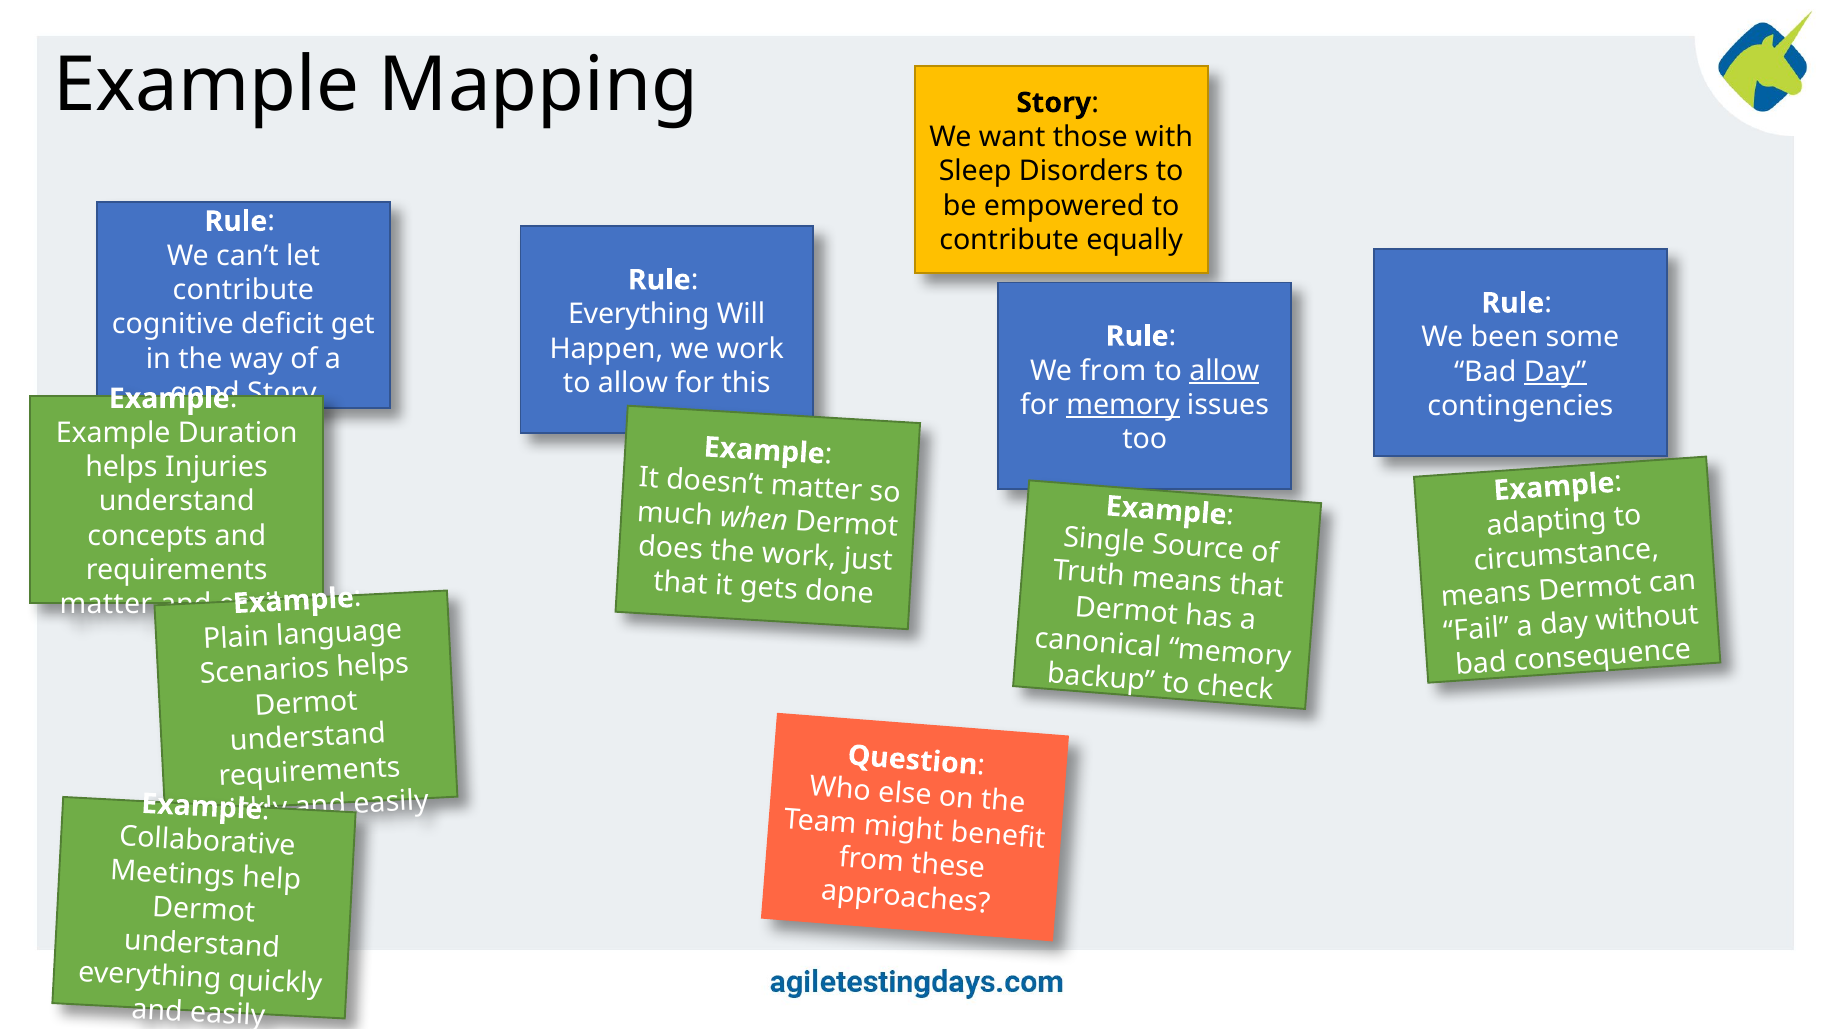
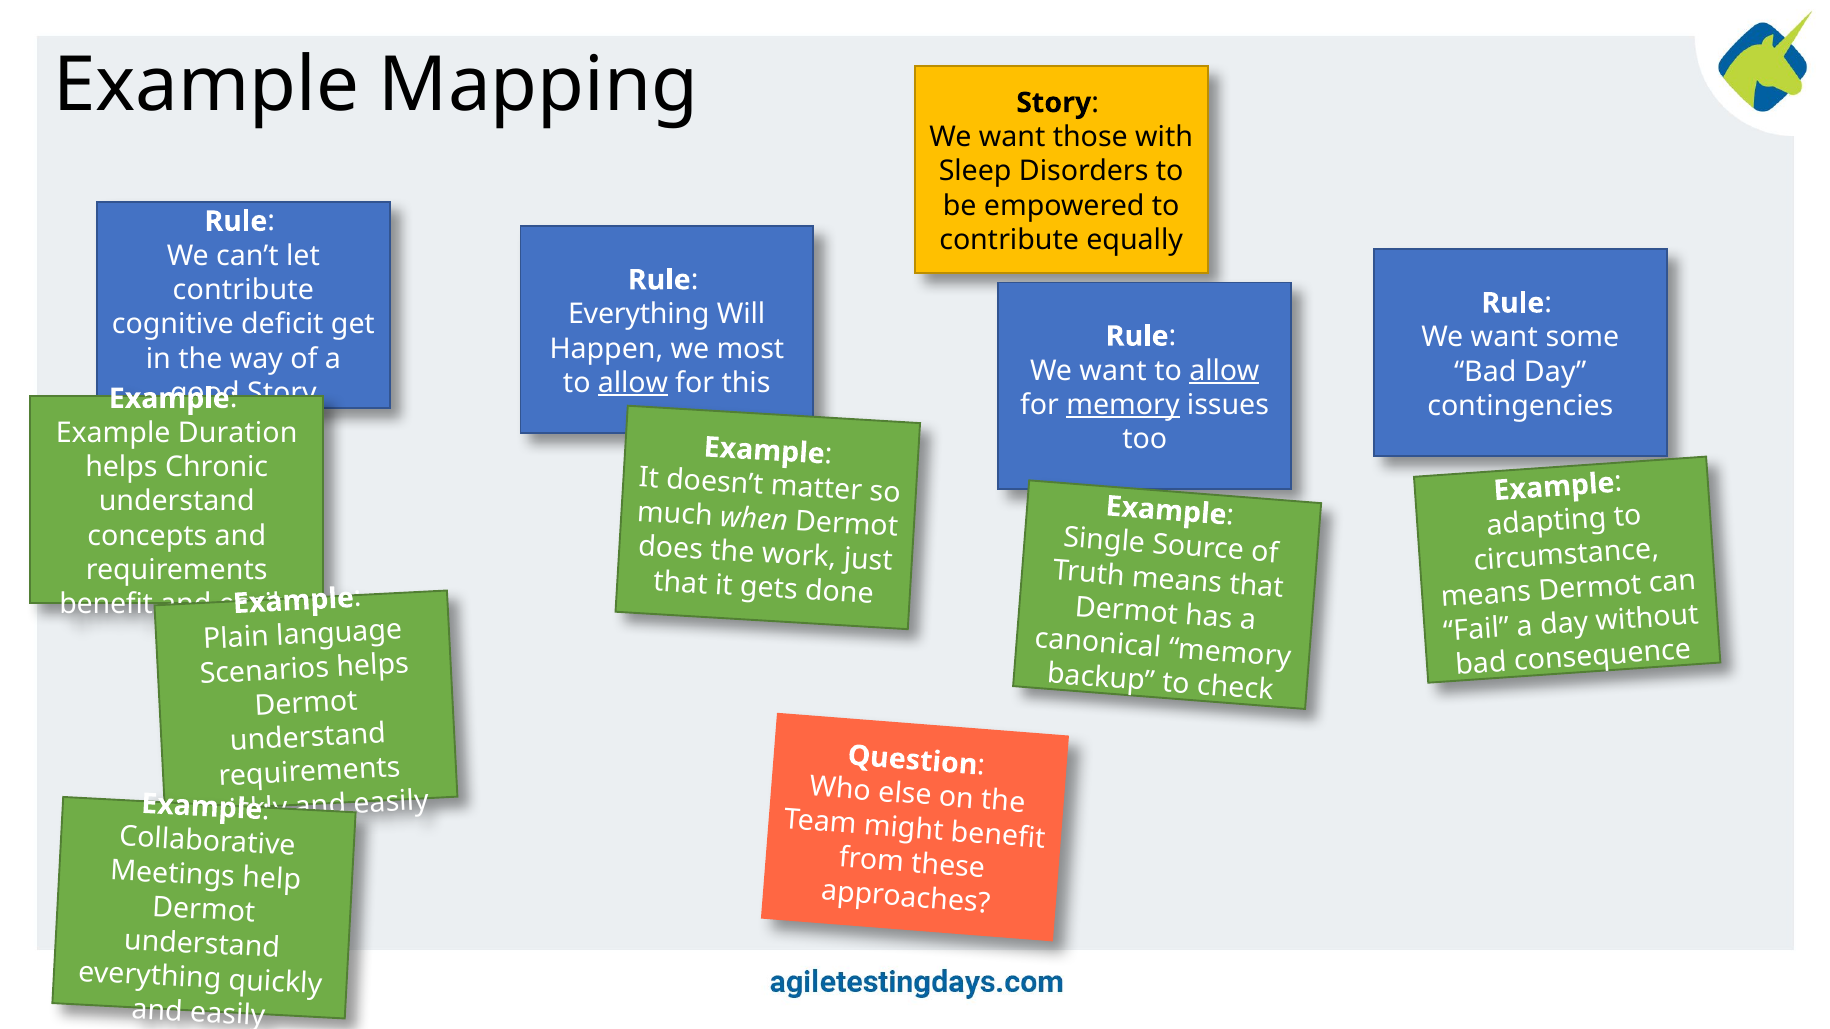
been: been -> want (1504, 338)
we work: work -> most (750, 349)
from: from -> want (1113, 371)
Day underline: present -> none (1555, 372)
allow underline: none -> present (633, 383)
Injuries: Injuries -> Chronic (217, 467)
matter: matter -> benefit (106, 605)
